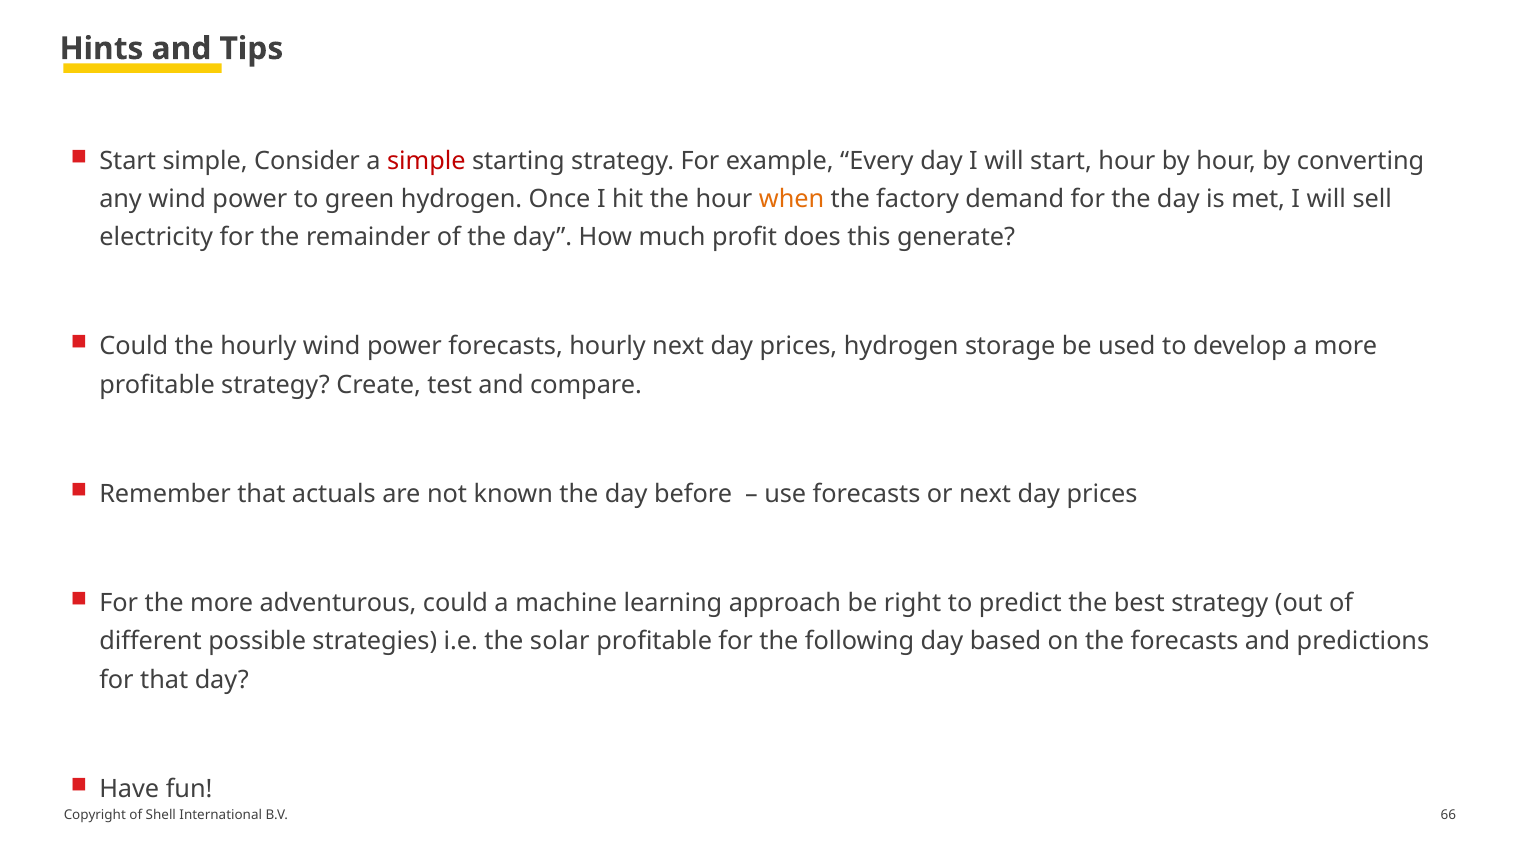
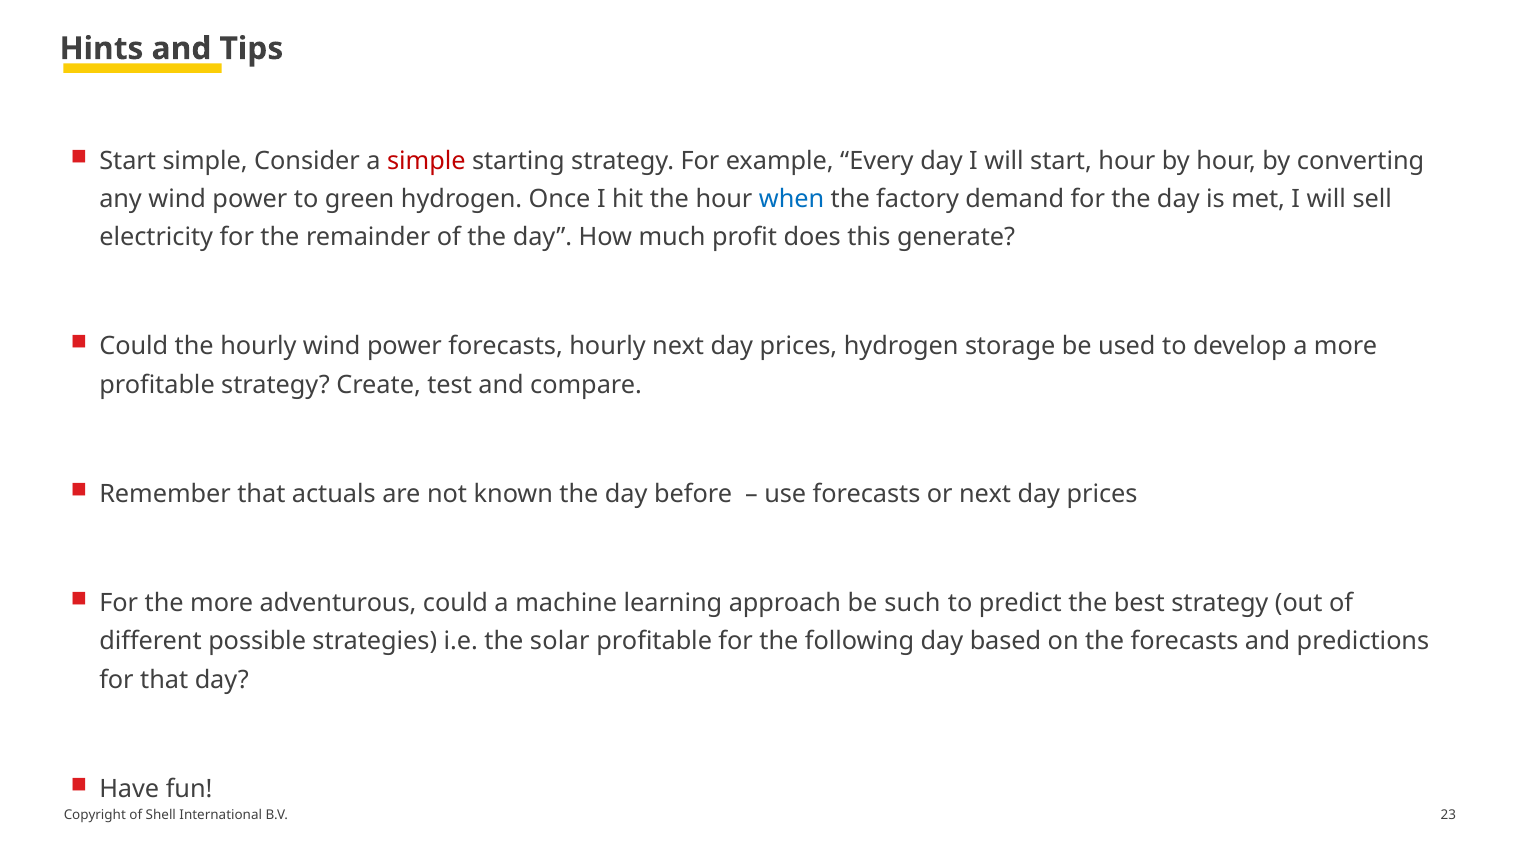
when colour: orange -> blue (792, 199)
right: right -> such (912, 603)
66: 66 -> 23 (1448, 816)
